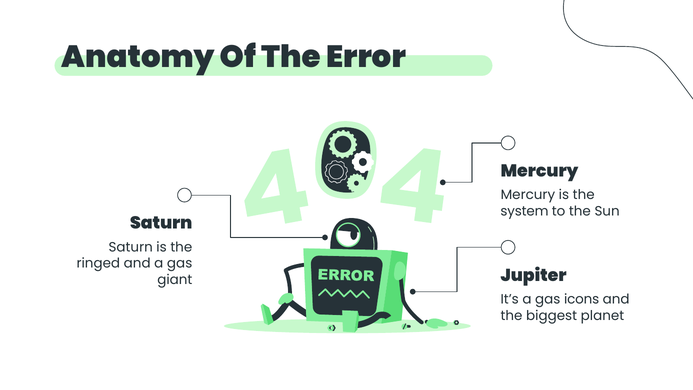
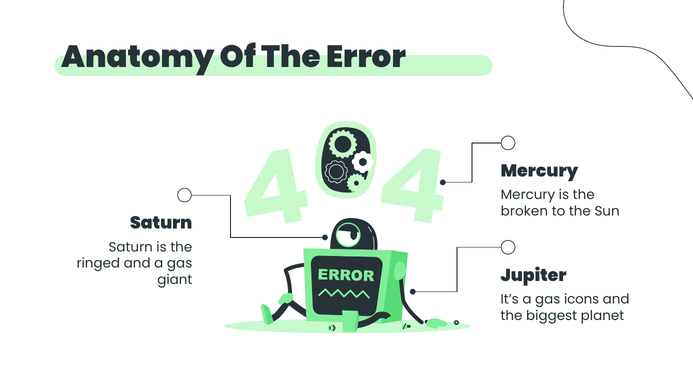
system: system -> broken (524, 211)
